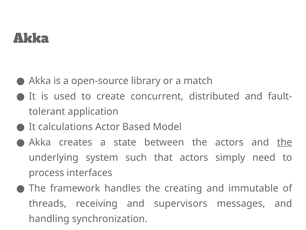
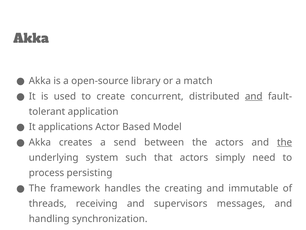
and underline: none -> present (254, 96)
calculations: calculations -> applications (66, 127)
state: state -> send (125, 142)
interfaces: interfaces -> persisting (89, 173)
